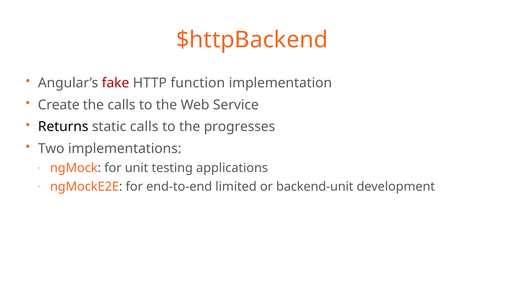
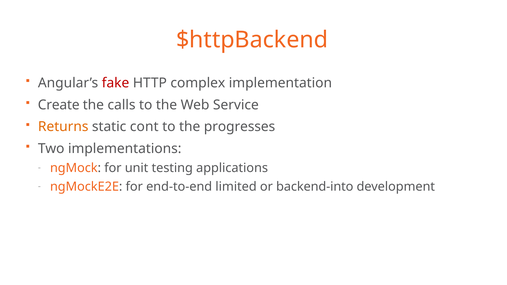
function: function -> complex (198, 83)
Returns colour: black -> orange (63, 127)
static calls: calls -> cont (144, 127)
backend-unit: backend-unit -> backend-into (315, 187)
